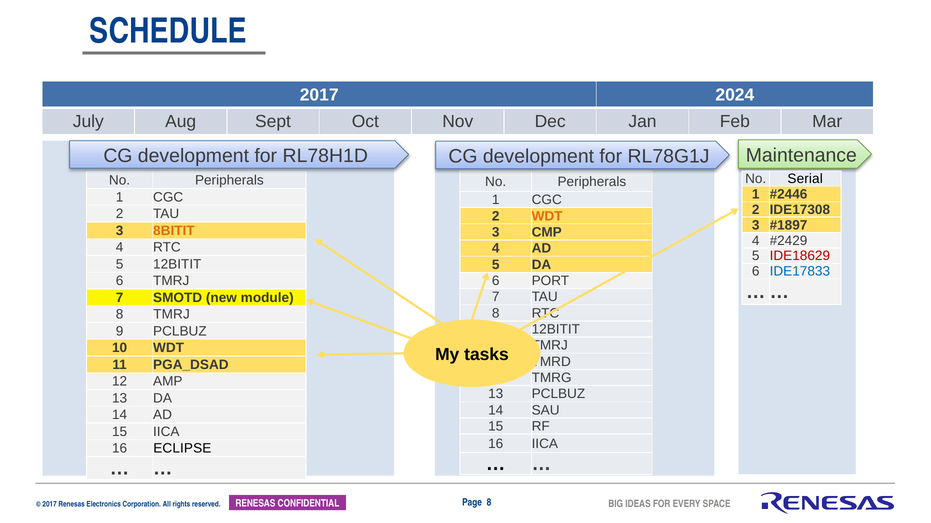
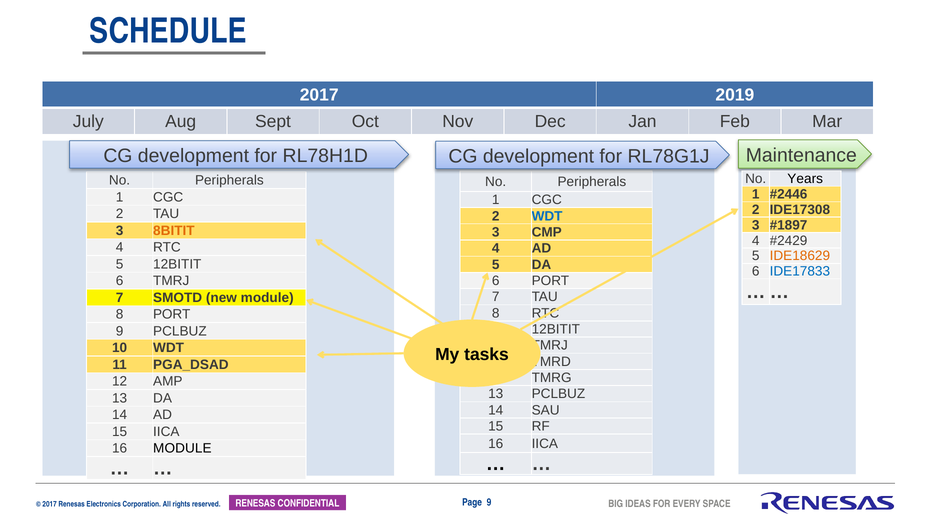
2024: 2024 -> 2019 (735, 95)
Serial: Serial -> Years (805, 179)
WDT colour: orange -> blue (547, 216)
IDE18629 colour: red -> orange (800, 256)
8 TMRJ: TMRJ -> PORT (172, 315)
16 ECLIPSE: ECLIPSE -> MODULE (182, 449)
Page 8: 8 -> 9 (489, 503)
